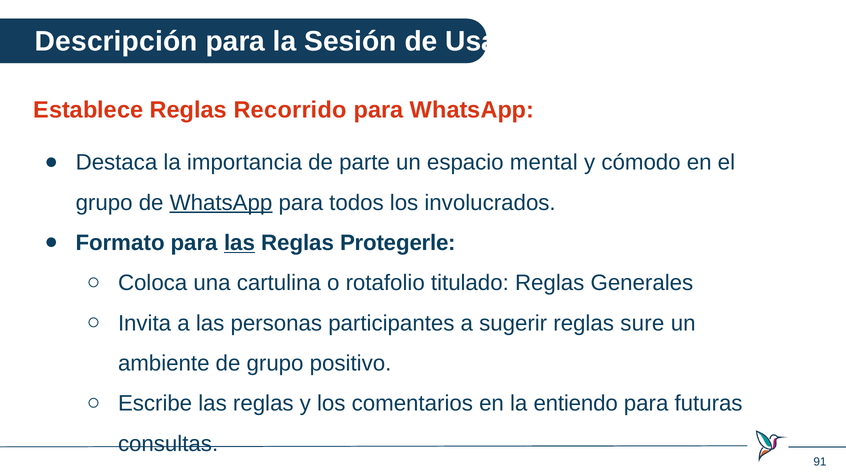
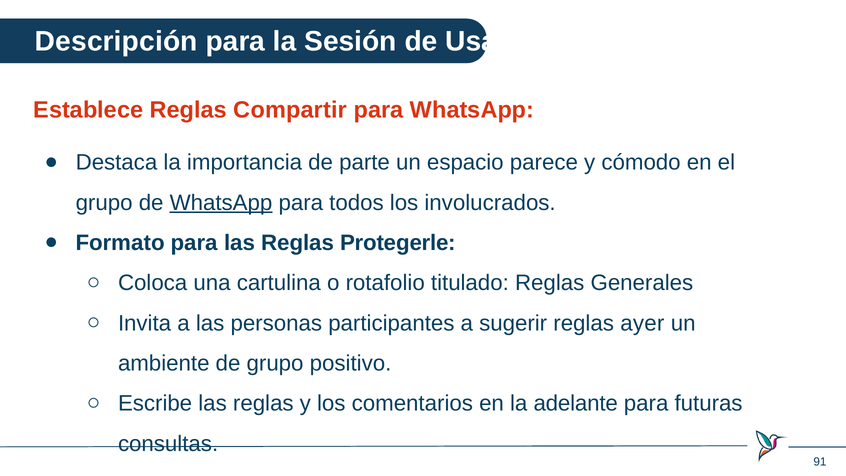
Recorrido: Recorrido -> Compartir (290, 110)
mental: mental -> parece (544, 162)
las underline: present -> none (240, 243)
sure: sure -> ayer (642, 323)
entiendo: entiendo -> adelante (576, 403)
